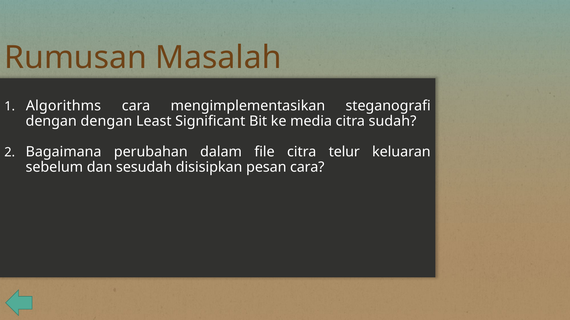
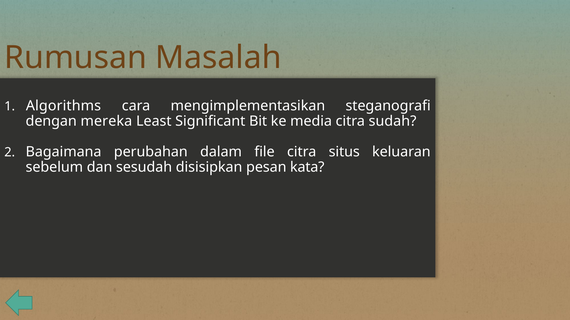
dengan dengan: dengan -> mereka (106, 121)
telur: telur -> situs (344, 152)
pesan cara: cara -> kata (307, 167)
